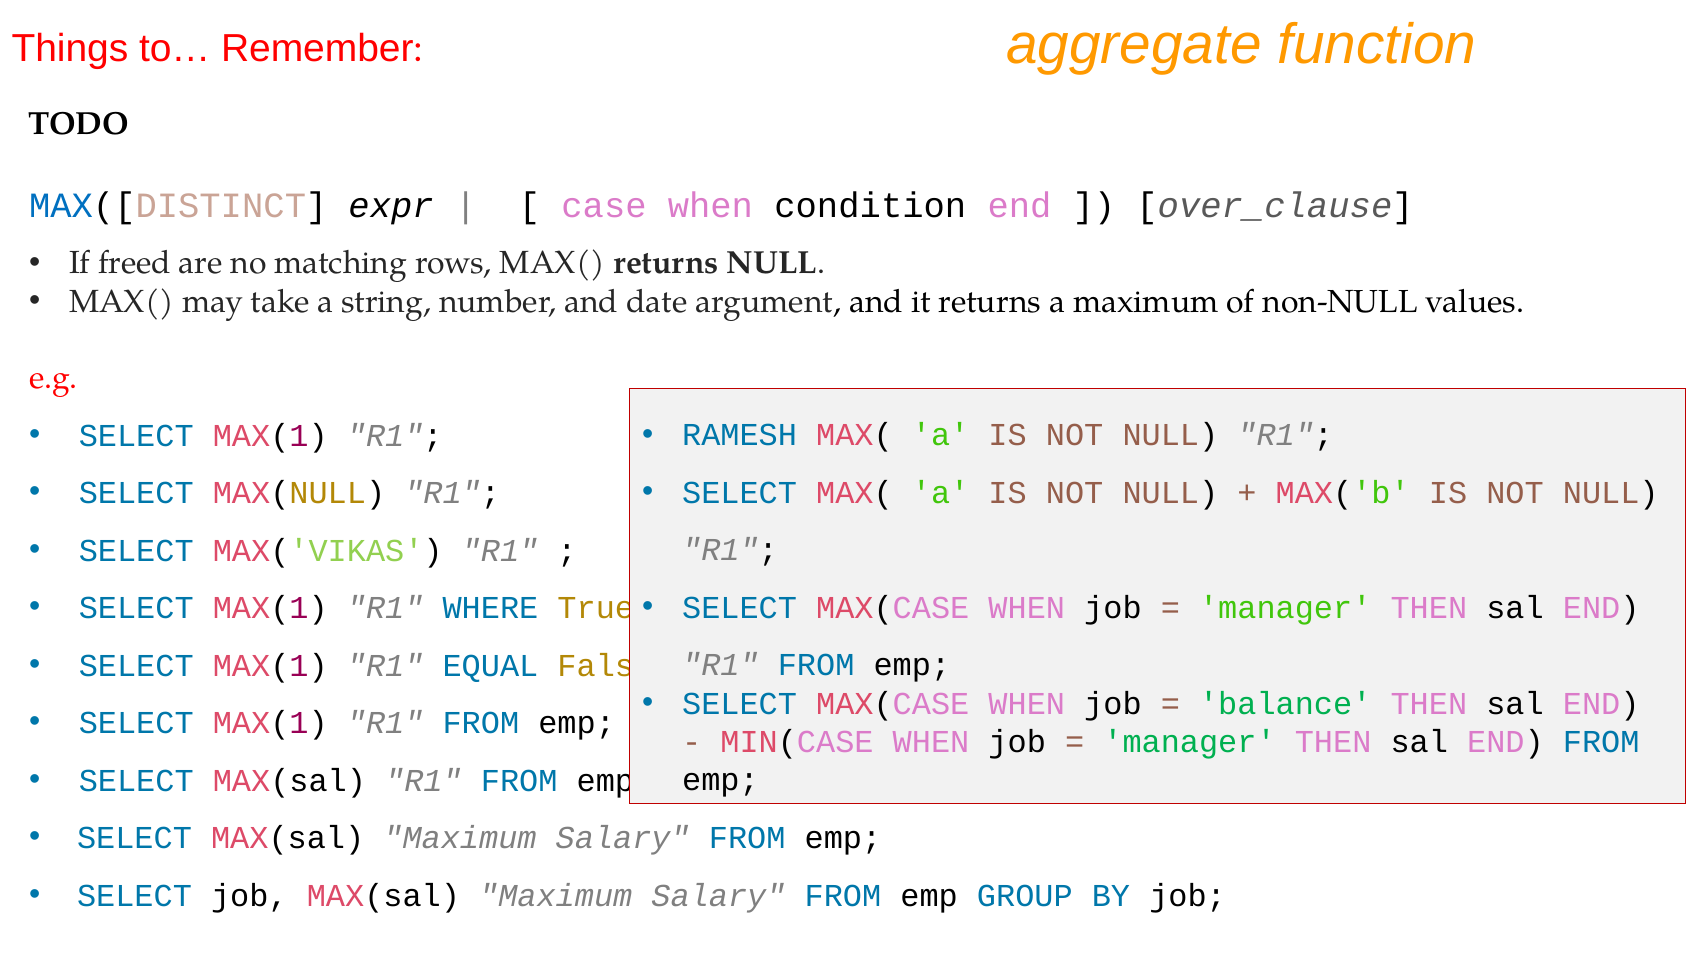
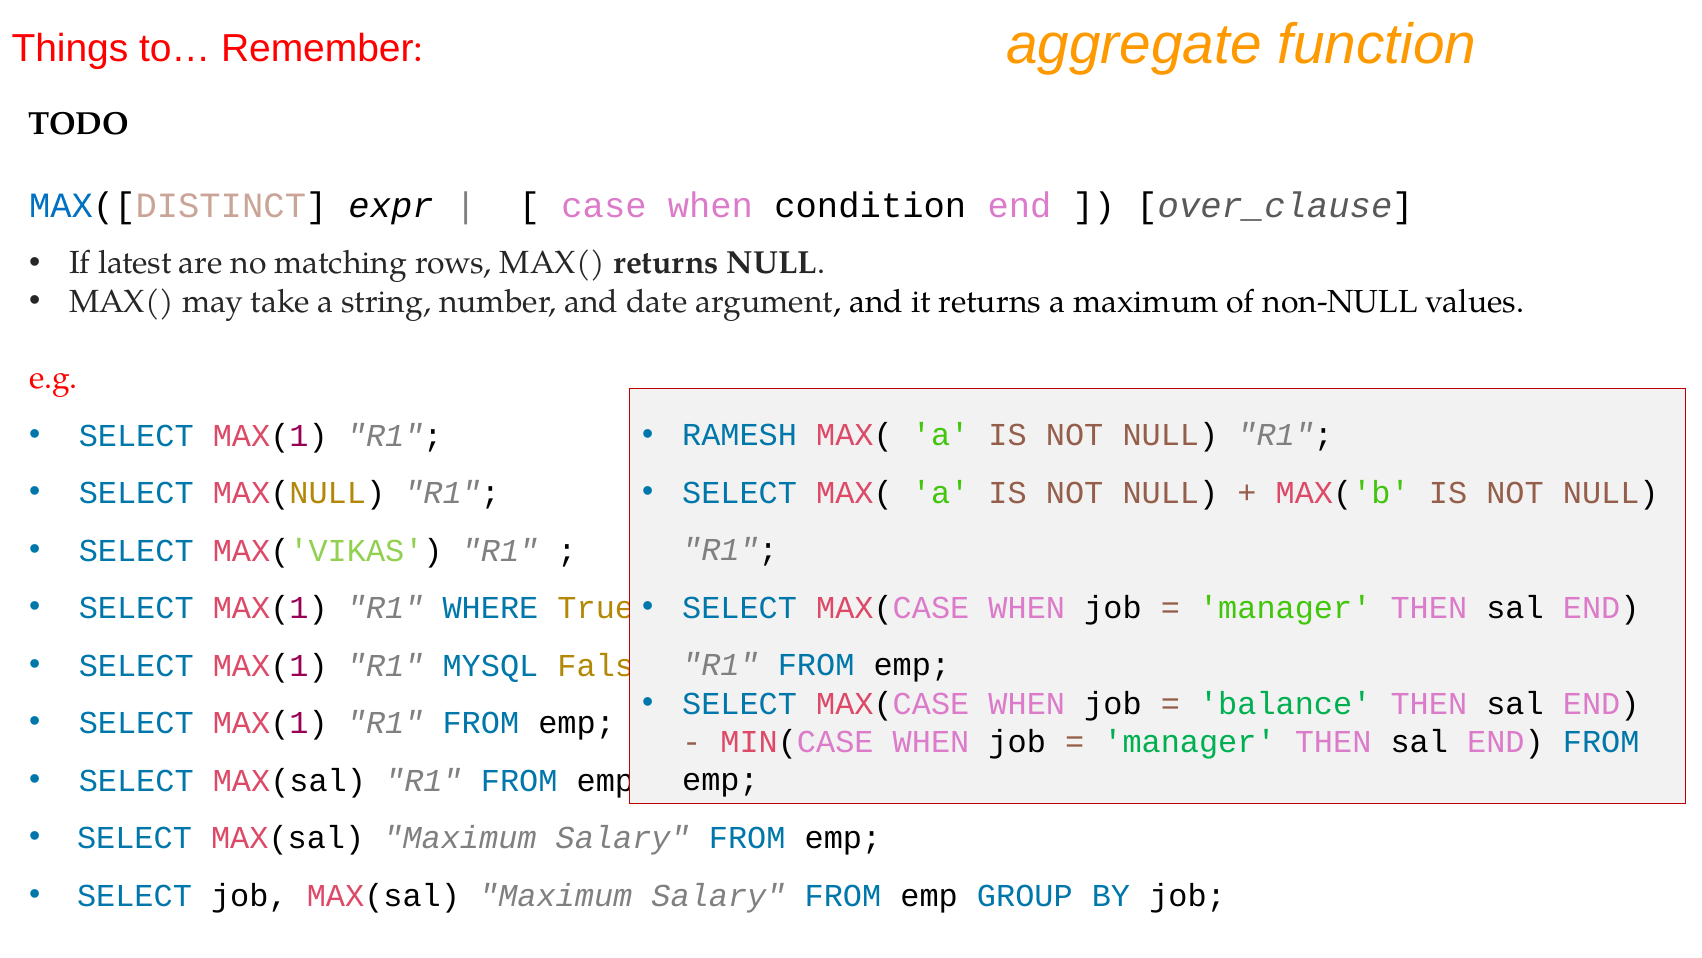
freed: freed -> latest (135, 263)
EQUAL: EQUAL -> MYSQL (490, 665)
